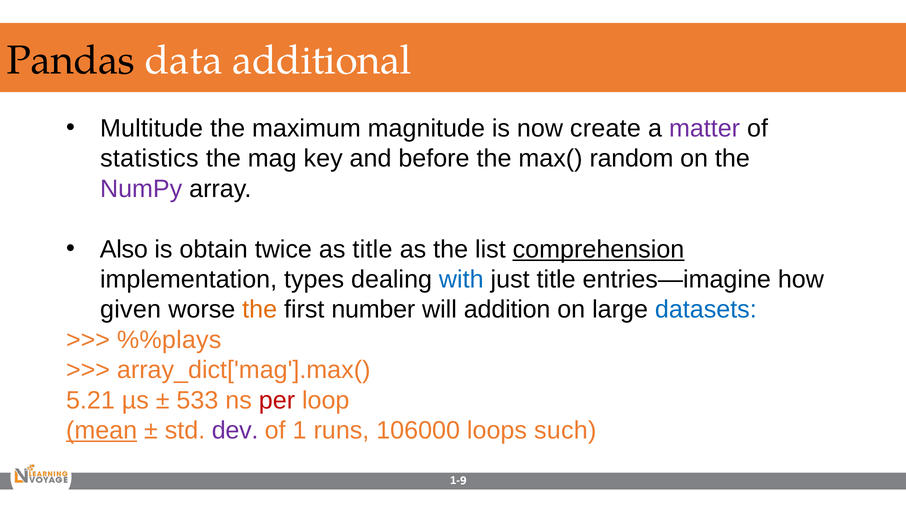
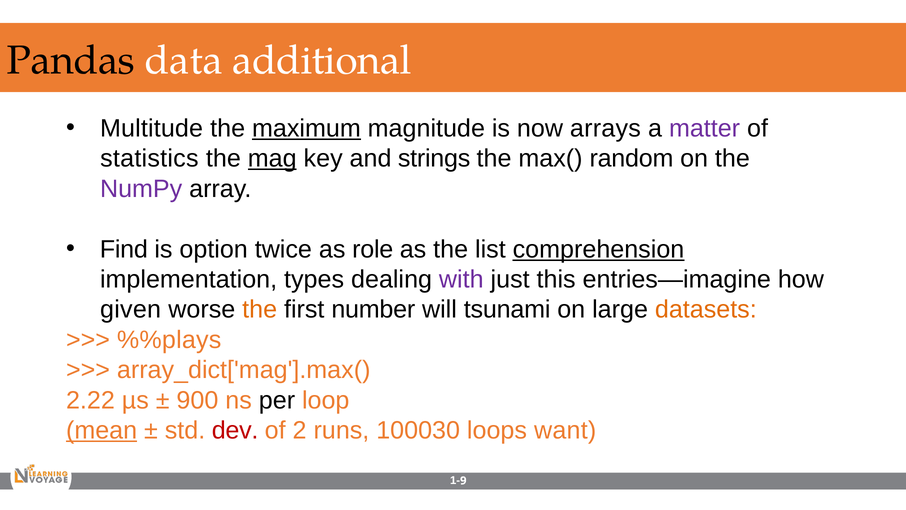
maximum underline: none -> present (306, 128)
create: create -> arrays (605, 128)
mag underline: none -> present (272, 159)
before: before -> strings (434, 159)
Also: Also -> Find (124, 249)
obtain: obtain -> option (214, 249)
as title: title -> role (373, 249)
with colour: blue -> purple (461, 279)
just title: title -> this (556, 279)
addition: addition -> tsunami (507, 309)
datasets colour: blue -> orange (706, 309)
5.21: 5.21 -> 2.22 (90, 400)
533: 533 -> 900 (197, 400)
per colour: red -> black (277, 400)
dev colour: purple -> red (235, 430)
1: 1 -> 2 (300, 430)
106000: 106000 -> 100030 (418, 430)
such: such -> want (565, 430)
